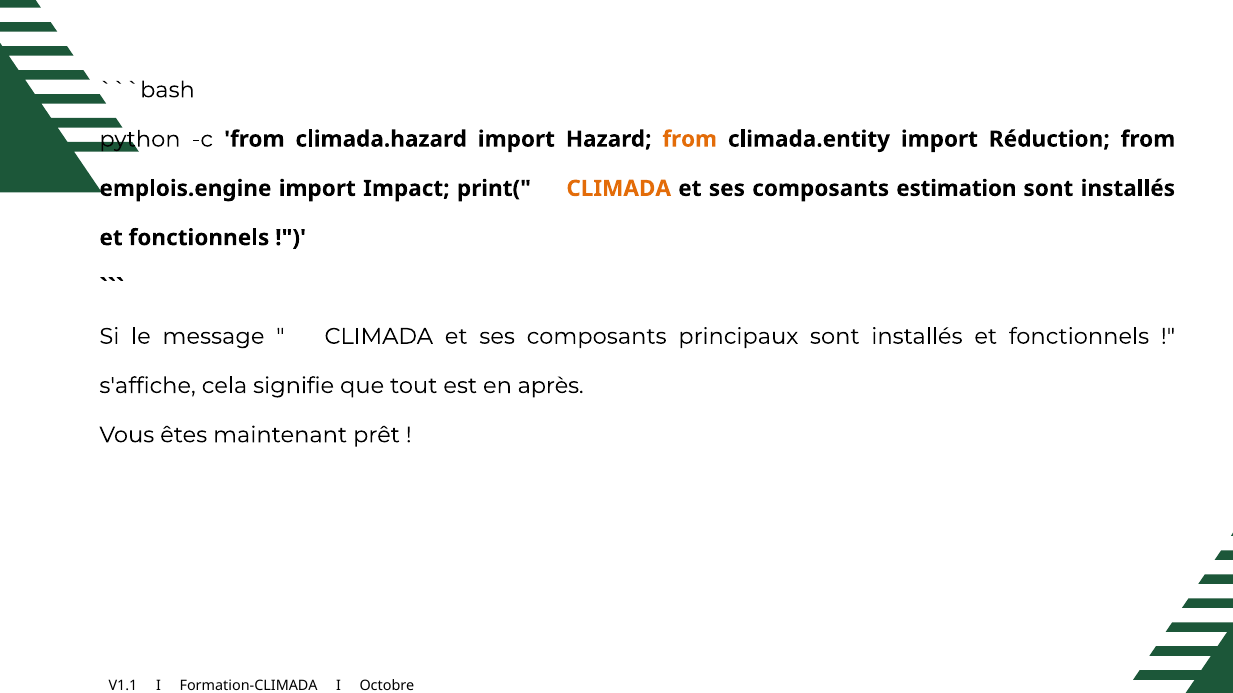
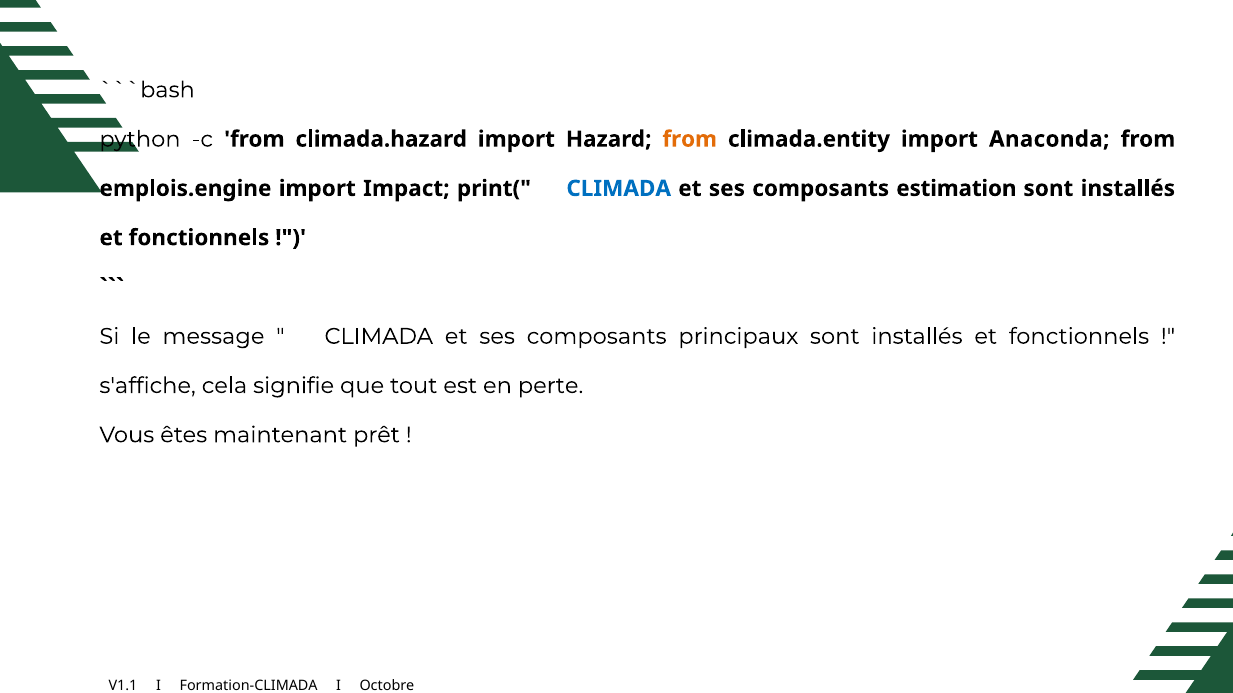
Réduction: Réduction -> Anaconda (1049, 139)
CLIMADA colour: orange -> blue (619, 189)
après: après -> perte (551, 386)
